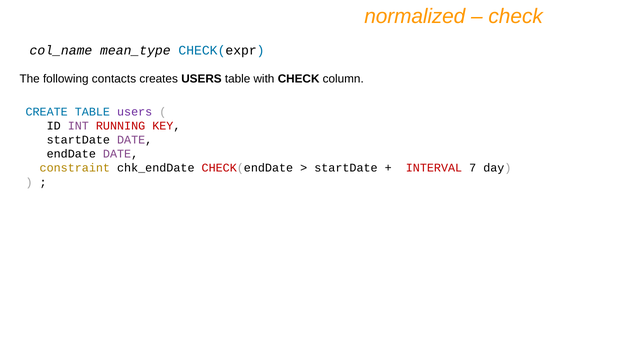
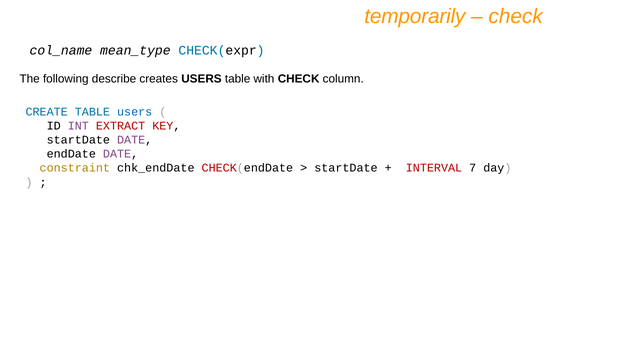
normalized: normalized -> temporarily (415, 16)
contacts: contacts -> describe (114, 79)
users colour: purple -> blue (135, 112)
RUNNING: RUNNING -> EXTRACT (121, 126)
